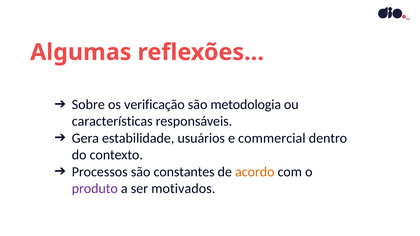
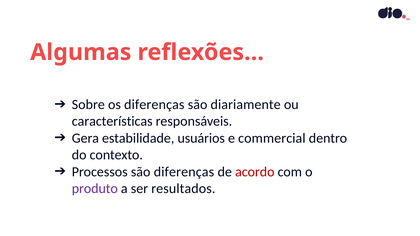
os verificação: verificação -> diferenças (154, 105)
metodologia: metodologia -> diariamente (246, 105)
são constantes: constantes -> diferenças (184, 172)
acordo colour: orange -> red (255, 172)
motivados: motivados -> resultados (183, 189)
